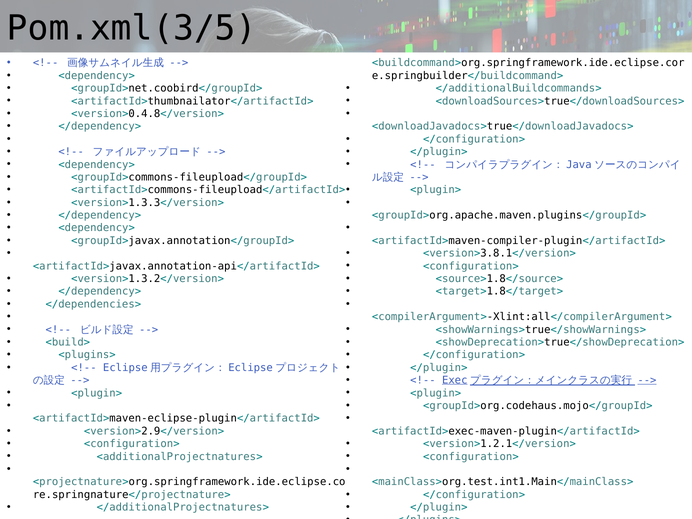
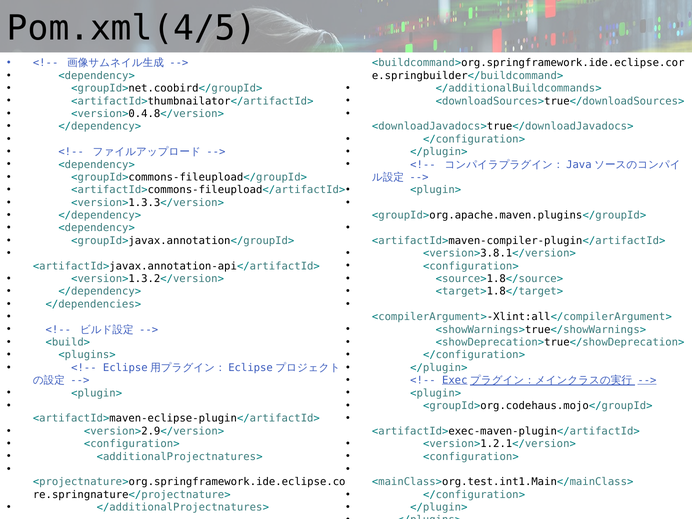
Pom.xml(3/5: Pom.xml(3/5 -> Pom.xml(4/5 (132, 29)
